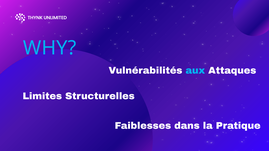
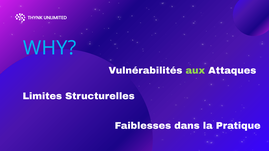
aux colour: light blue -> light green (195, 71)
